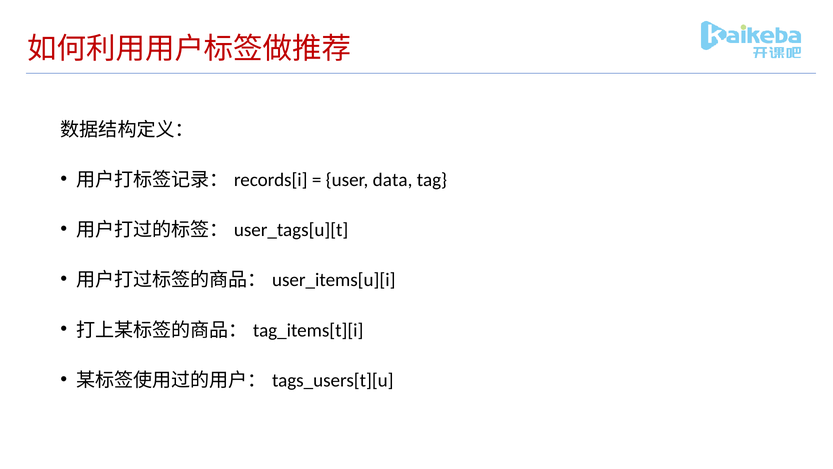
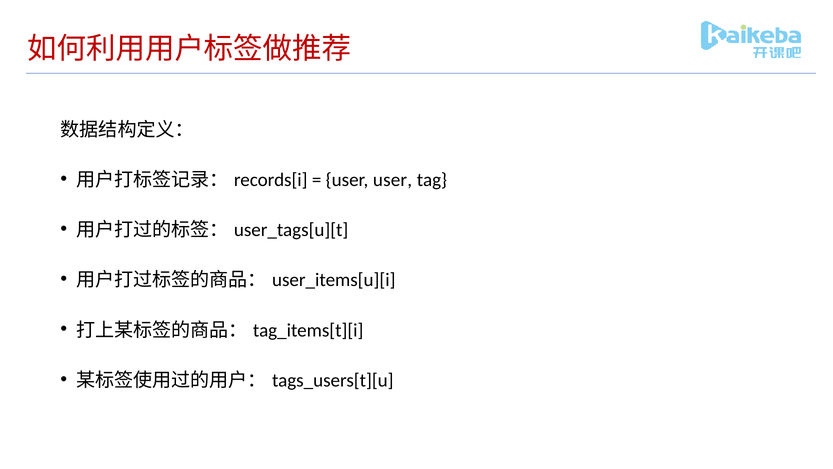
user data: data -> user (393, 180)
